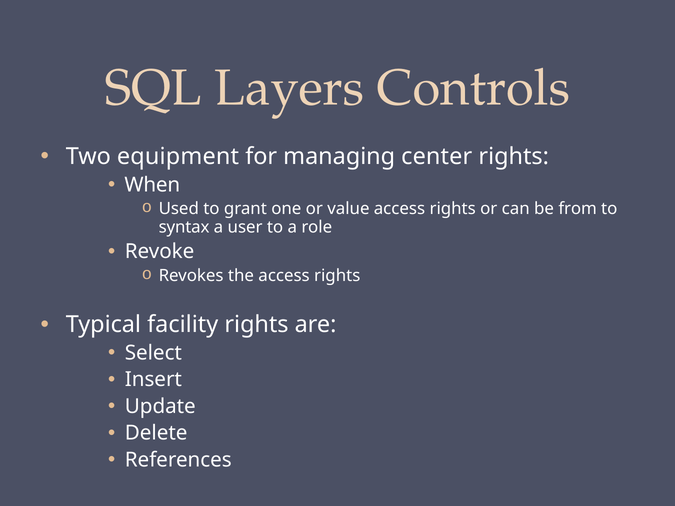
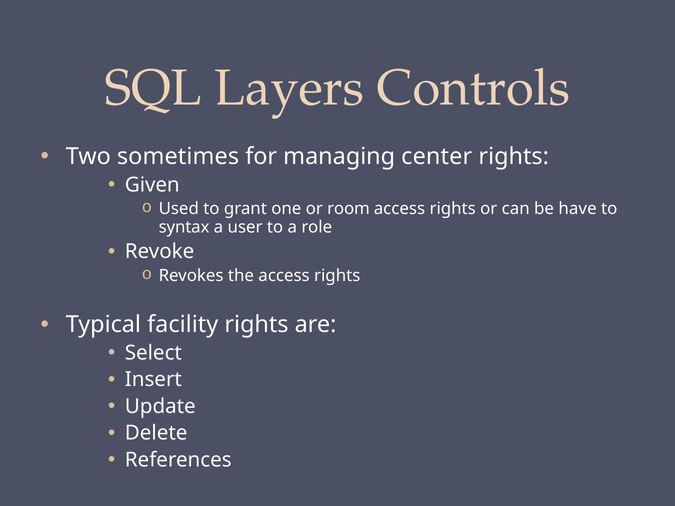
equipment: equipment -> sometimes (178, 157)
When: When -> Given (152, 185)
value: value -> room (348, 209)
from: from -> have (578, 209)
